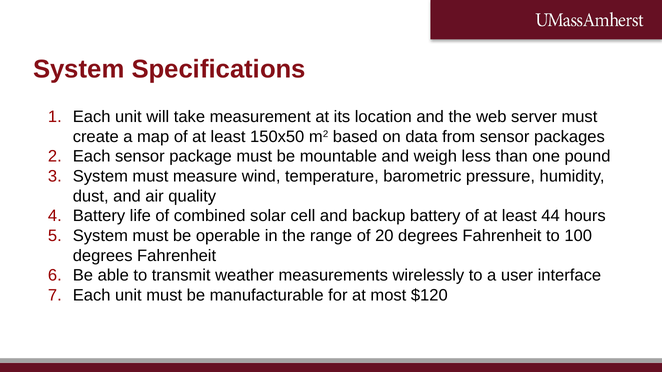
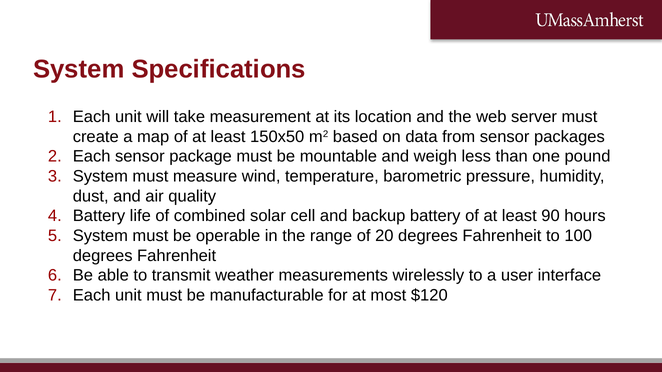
44: 44 -> 90 (551, 216)
